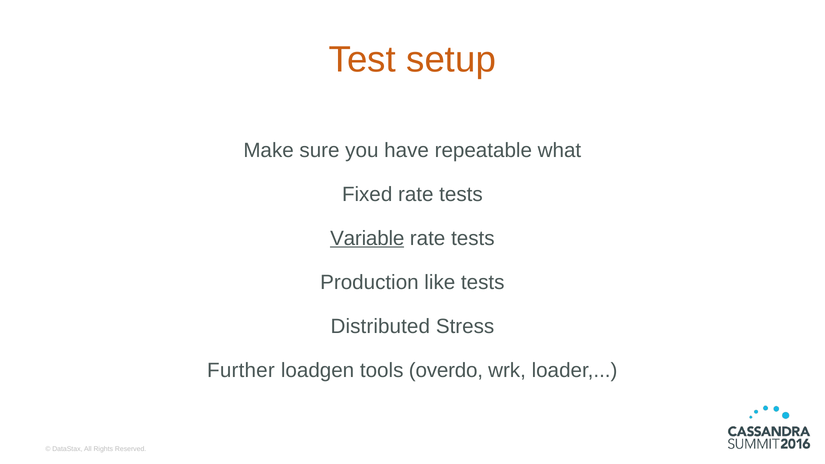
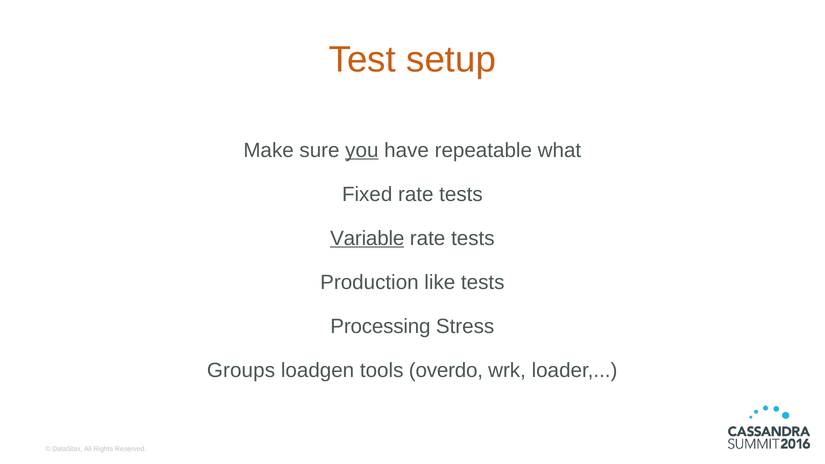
you underline: none -> present (362, 150)
Distributed: Distributed -> Processing (380, 326)
Further: Further -> Groups (241, 370)
